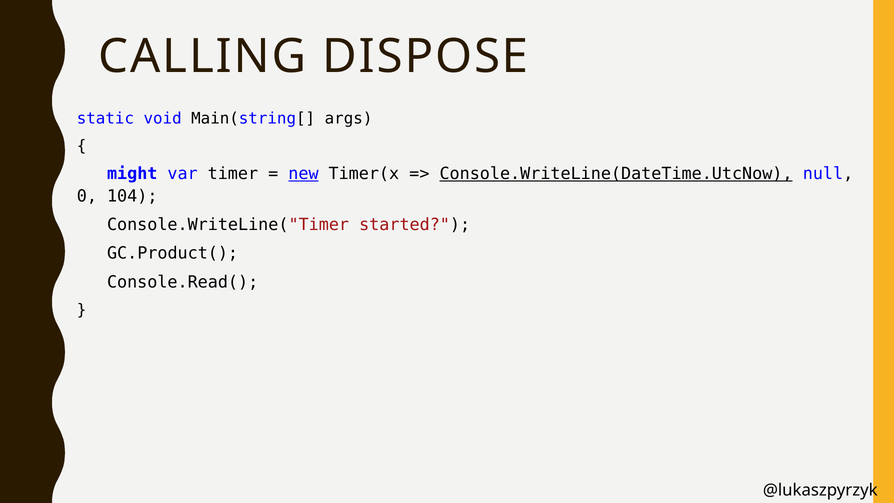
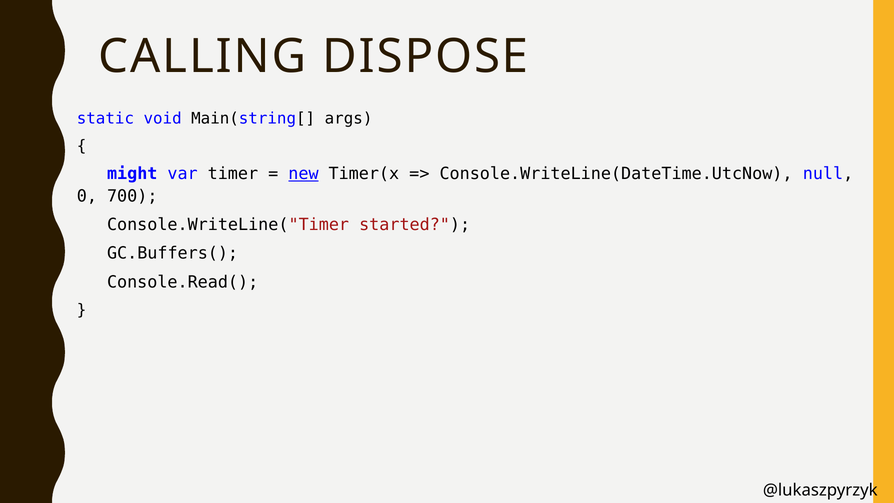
Console.WriteLine(DateTime.UtcNow underline: present -> none (616, 174)
104: 104 -> 700 (132, 196)
GC.Product(: GC.Product( -> GC.Buffers( (173, 253)
